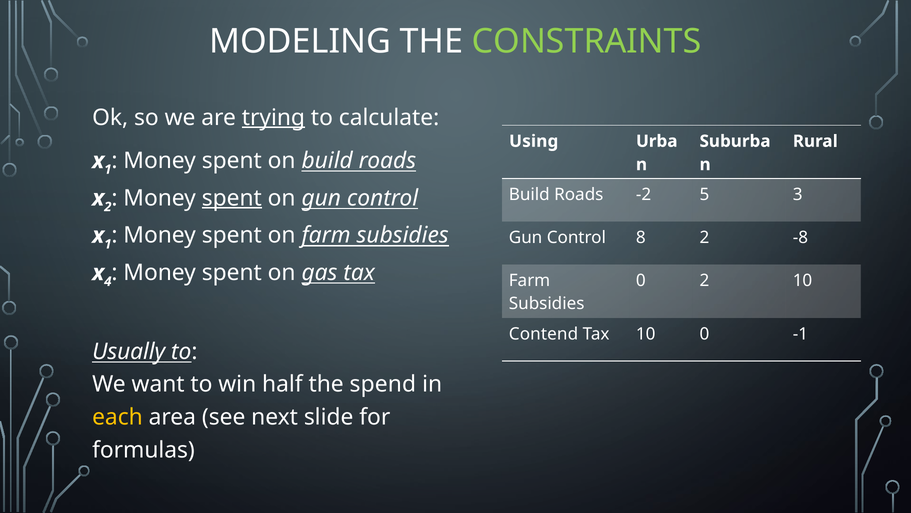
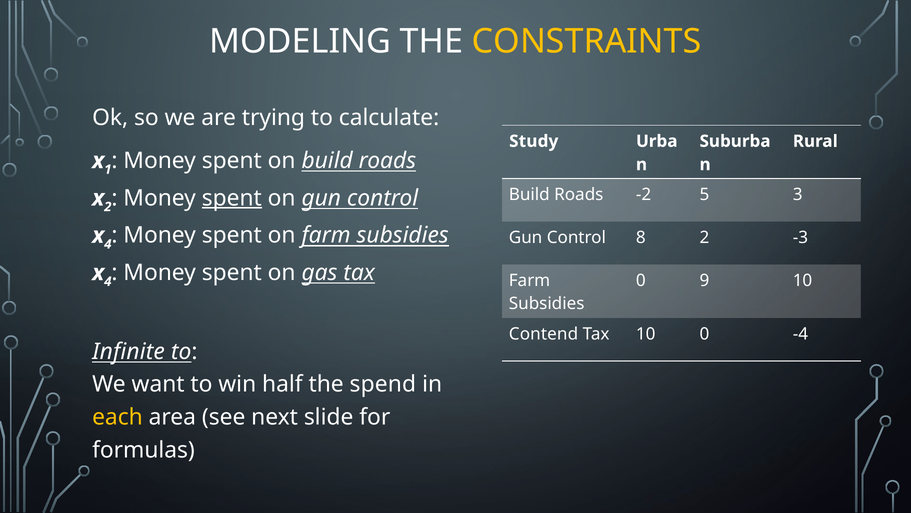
CONSTRAINTS colour: light green -> yellow (587, 41)
trying underline: present -> none (273, 117)
Using: Using -> Study (534, 141)
1: 1 -> 4 (108, 244)
-8: -8 -> -3 (800, 237)
0 2: 2 -> 9 (704, 280)
-1: -1 -> -4 (800, 334)
Usually: Usually -> Infinite (128, 351)
